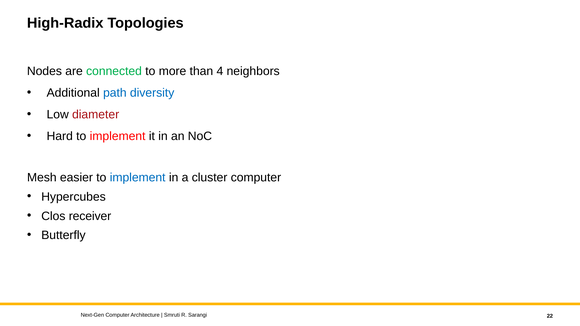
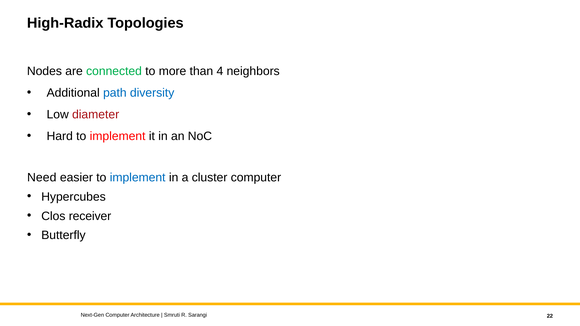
Mesh: Mesh -> Need (42, 178)
